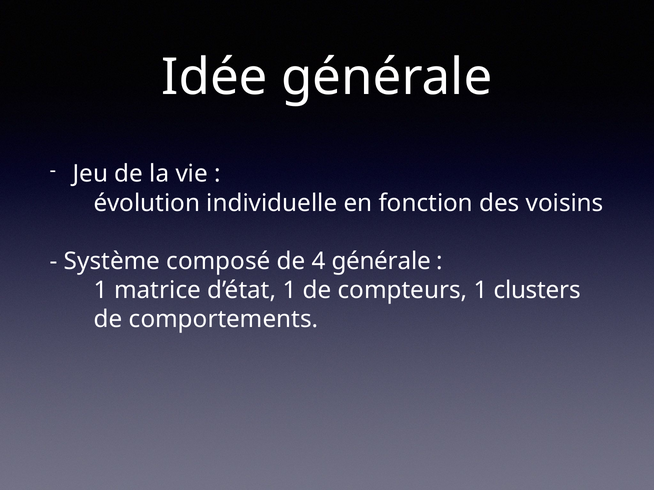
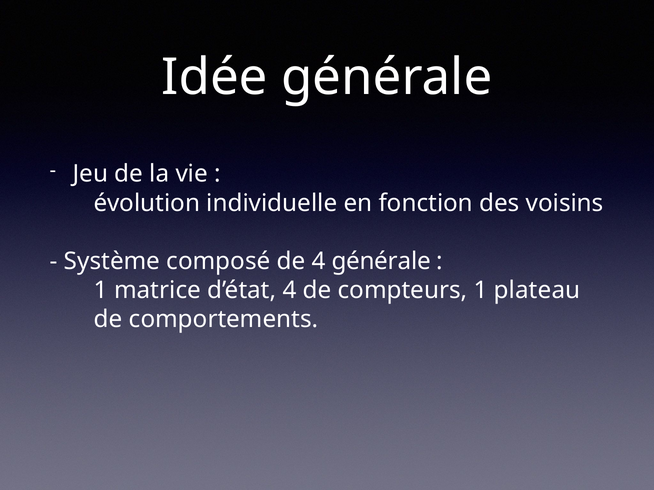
d’état 1: 1 -> 4 (289, 291)
clusters: clusters -> plateau (537, 291)
